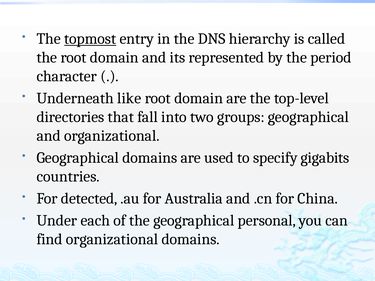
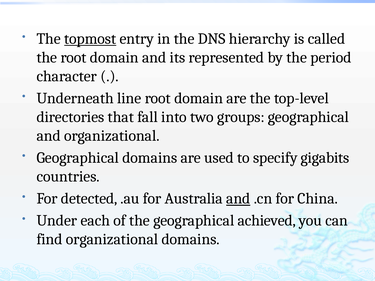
like: like -> line (129, 98)
and underline: none -> present (238, 199)
personal: personal -> achieved (267, 221)
